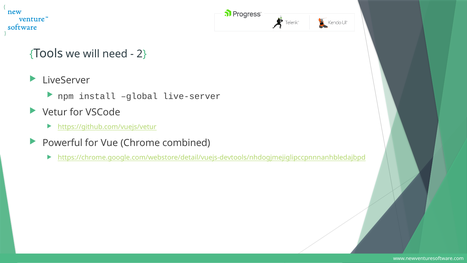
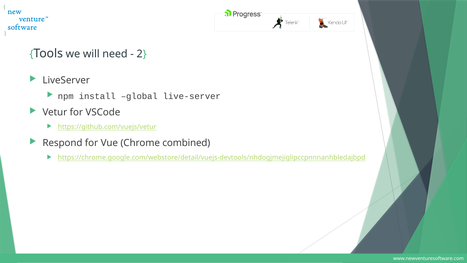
Powerful: Powerful -> Respond (62, 143)
